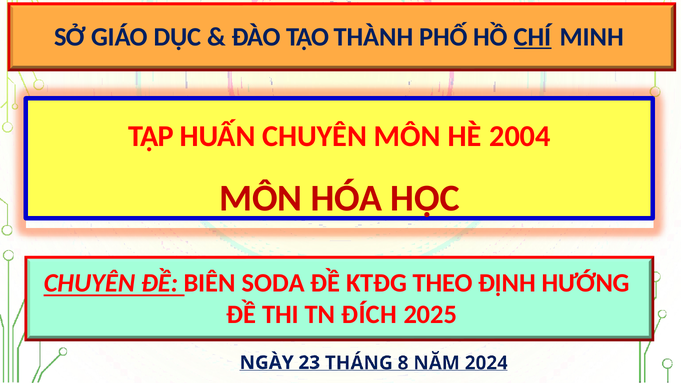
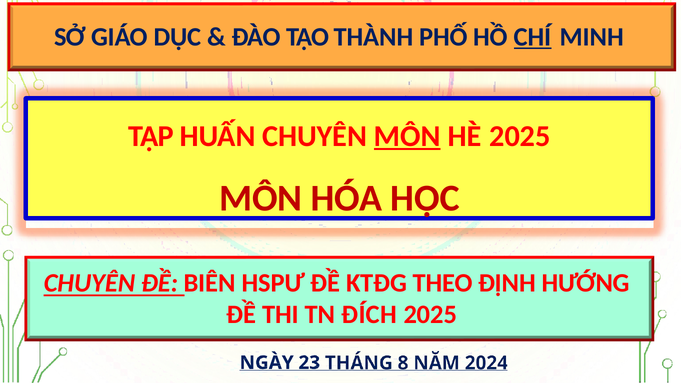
MÔN underline: none -> present (407, 136)
HÈ 2004: 2004 -> 2025 (520, 136)
SODA: SODA -> HSPƯ (273, 283)
